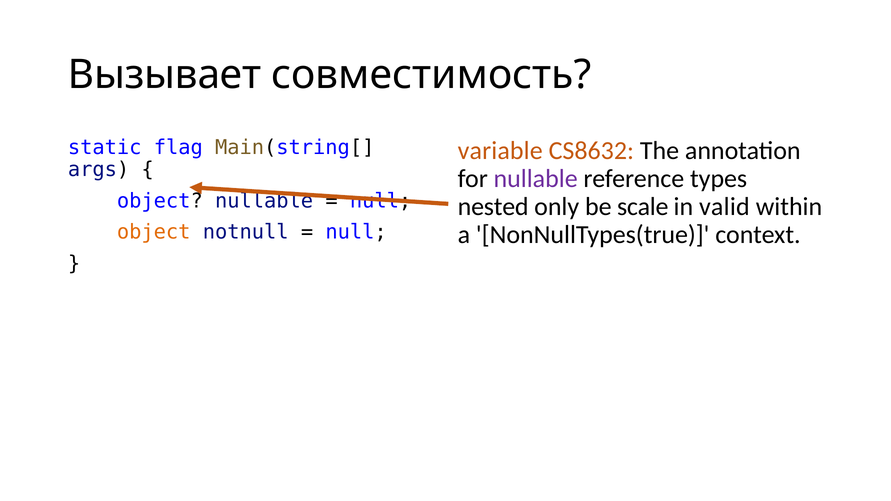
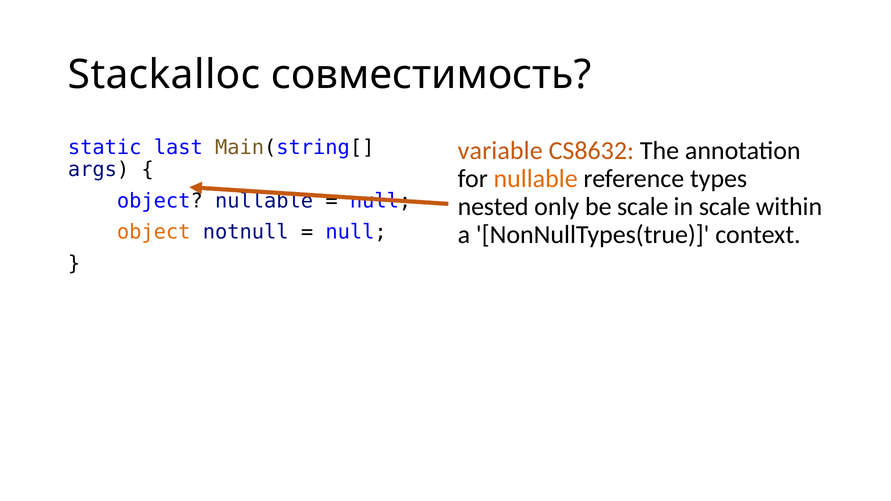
Вызывает: Вызывает -> Stackalloc (164, 75)
flag: flag -> last (178, 148)
nullable colour: purple -> orange (536, 179)
in valid: valid -> scale (725, 207)
